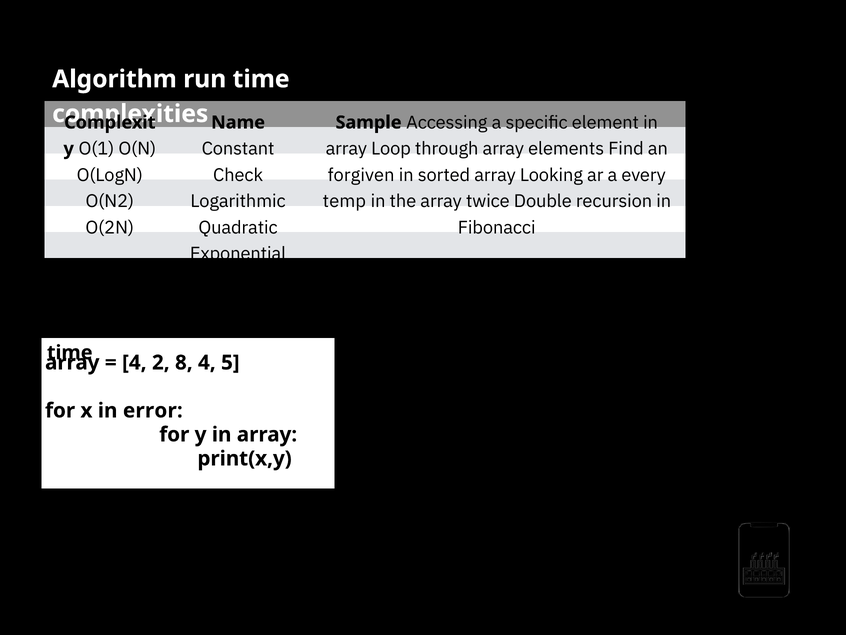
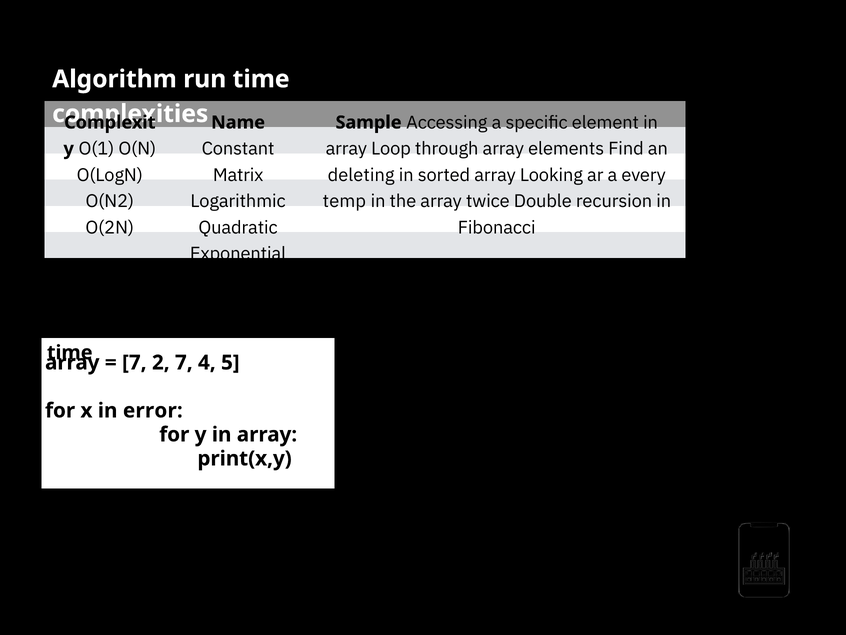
Check: Check -> Matrix (238, 175)
forgiven: forgiven -> deleting (361, 175)
4: 4 -> 7 (134, 363)
2 8: 8 -> 7 (184, 363)
